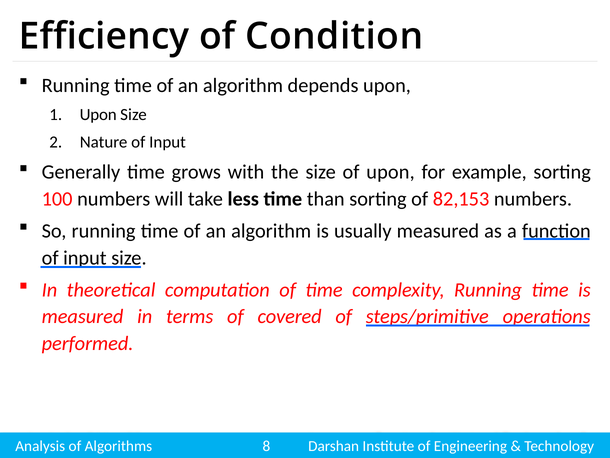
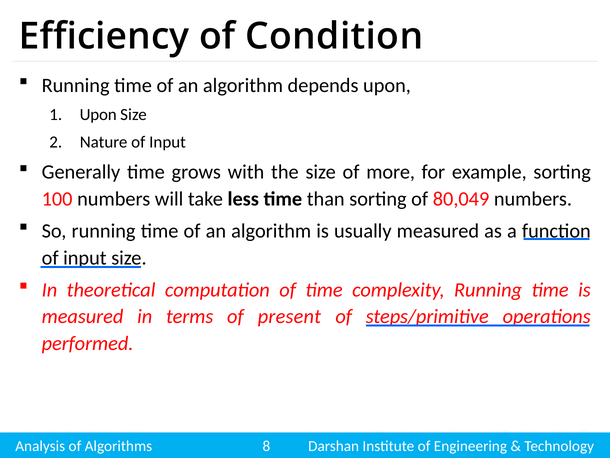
of upon: upon -> more (391, 172)
82,153: 82,153 -> 80,049 (461, 199)
covered: covered -> present (289, 316)
